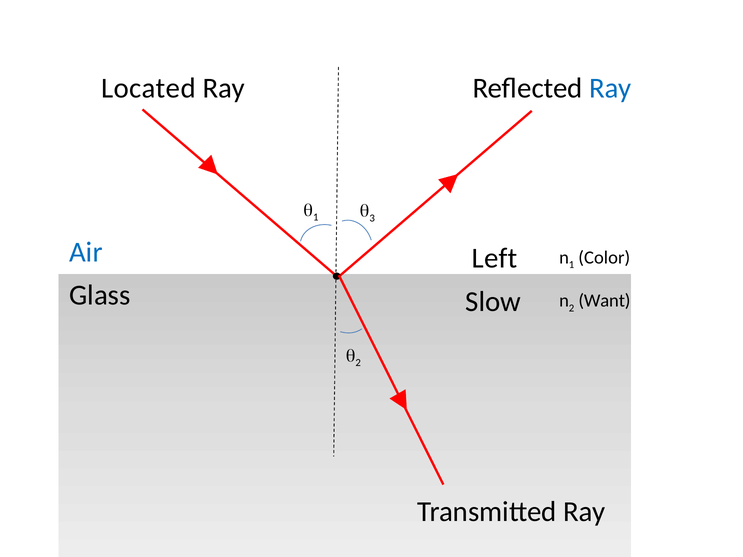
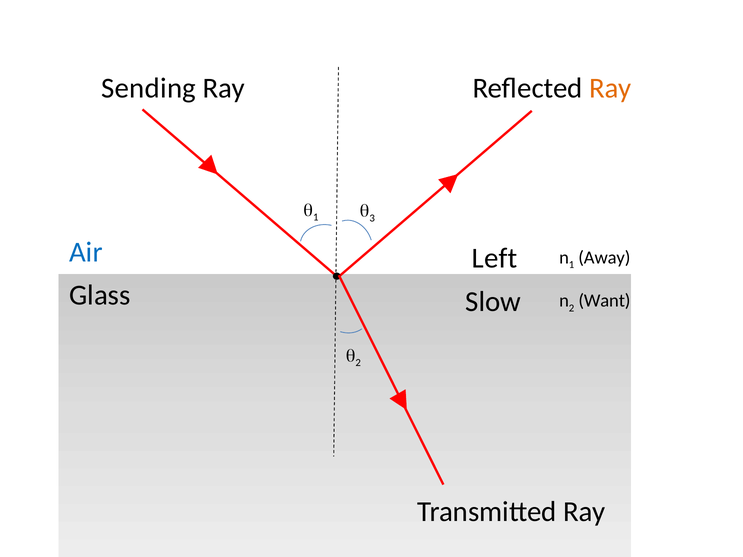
Located: Located -> Sending (149, 88)
Ray colour: blue -> orange (610, 88)
Color: Color -> Away (604, 258)
